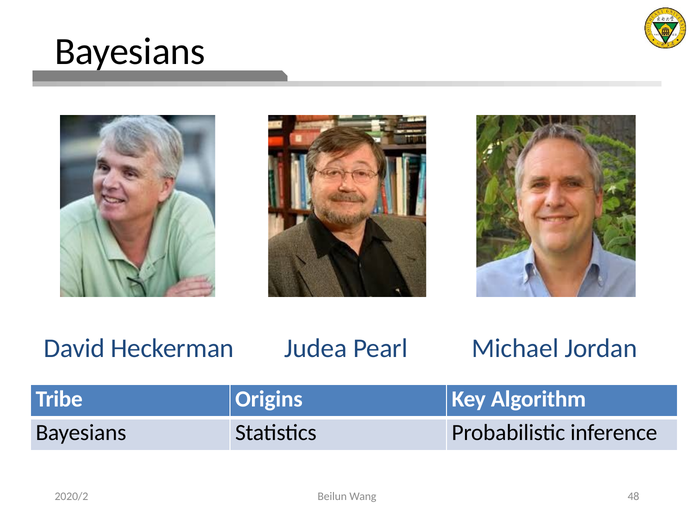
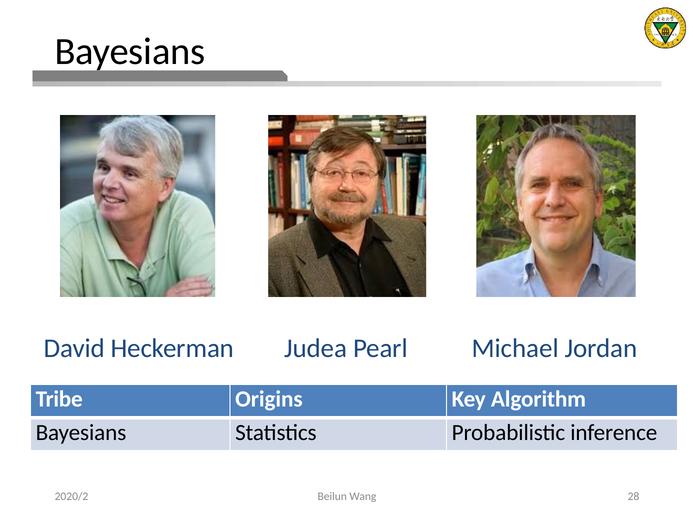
48: 48 -> 28 (633, 497)
